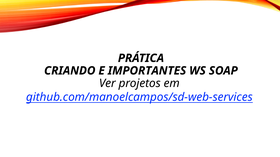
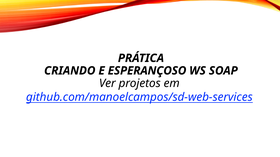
IMPORTANTES: IMPORTANTES -> ESPERANÇOSO (147, 71)
